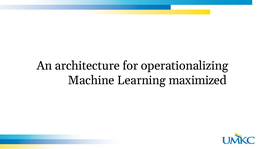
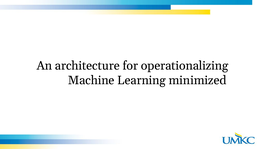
maximized: maximized -> minimized (198, 80)
